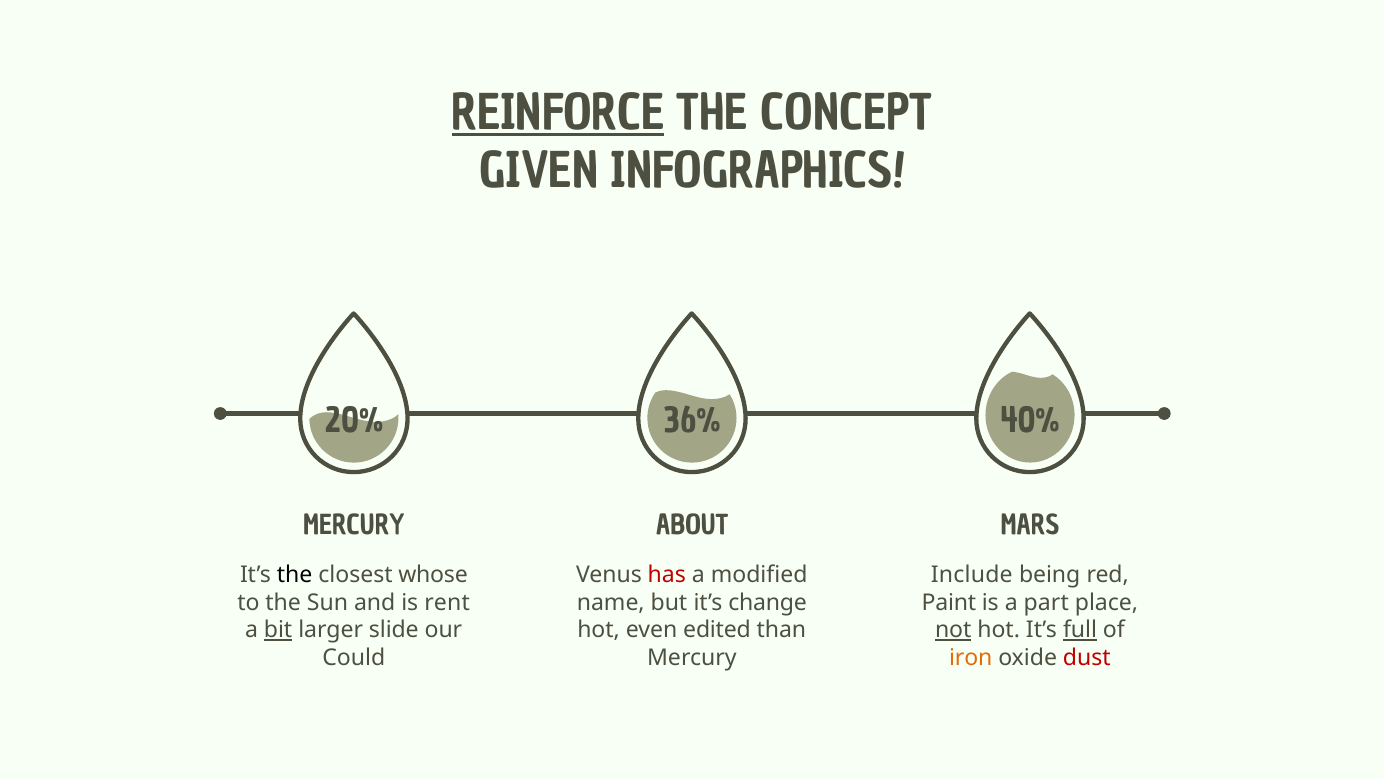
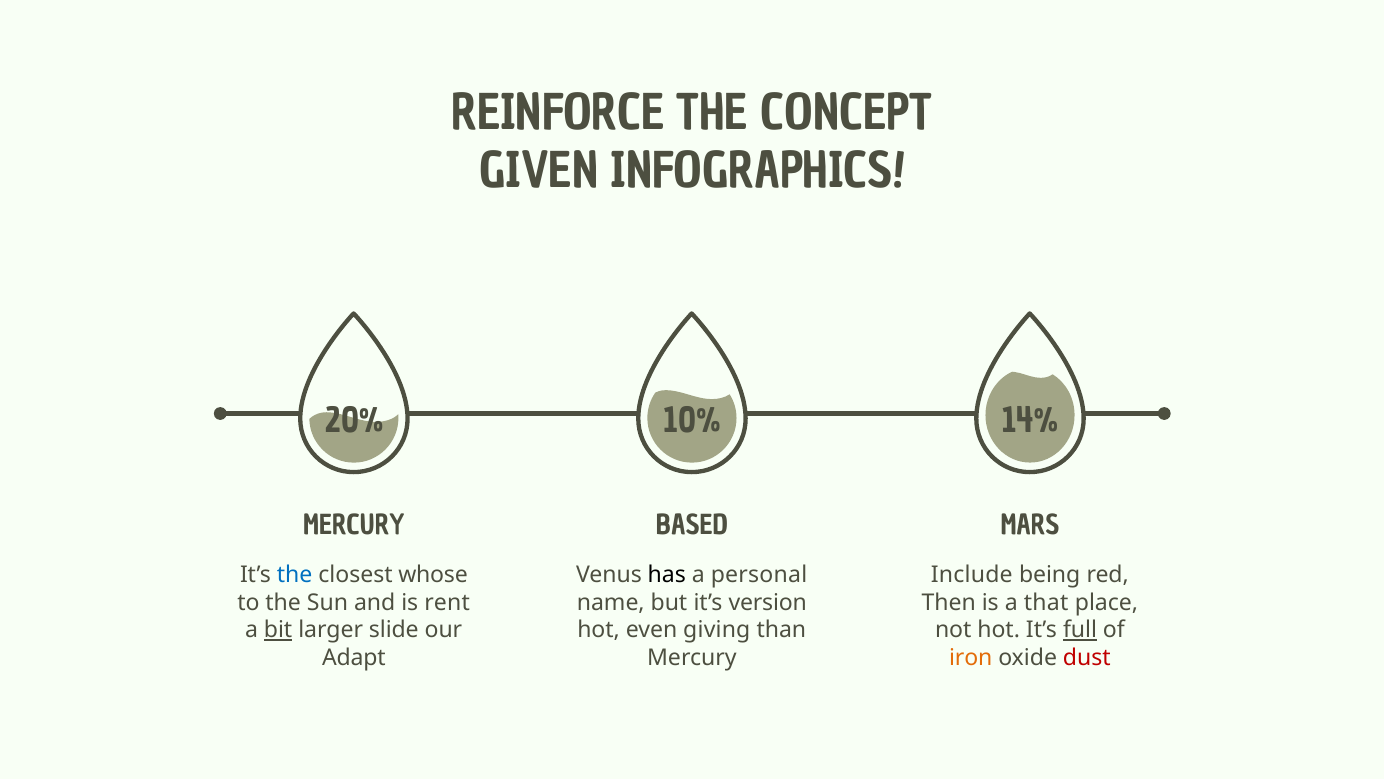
REINFORCE underline: present -> none (558, 114)
36%: 36% -> 10% (692, 421)
40%: 40% -> 14% (1030, 421)
ABOUT: ABOUT -> BASED (692, 526)
the colour: black -> blue (295, 574)
has colour: red -> black (667, 574)
modified: modified -> personal (759, 574)
change: change -> version (768, 602)
Paint: Paint -> Then (949, 602)
part: part -> that (1046, 602)
edited: edited -> giving (717, 630)
not underline: present -> none (953, 630)
Could: Could -> Adapt (354, 658)
